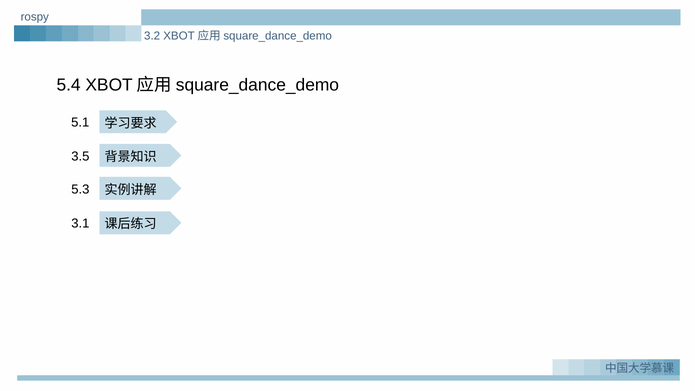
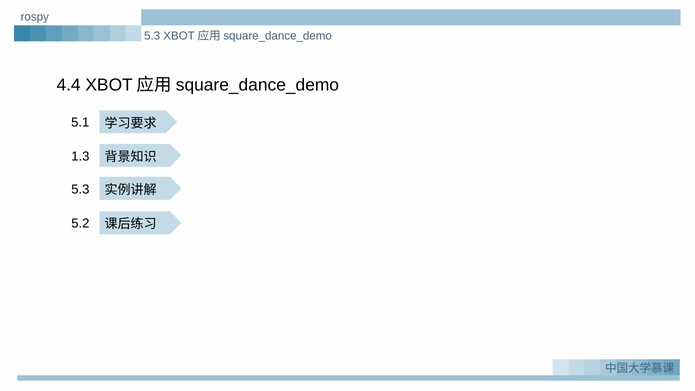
3.2: 3.2 -> 5.3 (152, 36)
5.4: 5.4 -> 4.4 (69, 85)
3.5: 3.5 -> 1.3 (80, 156)
3.1: 3.1 -> 5.2 (80, 224)
